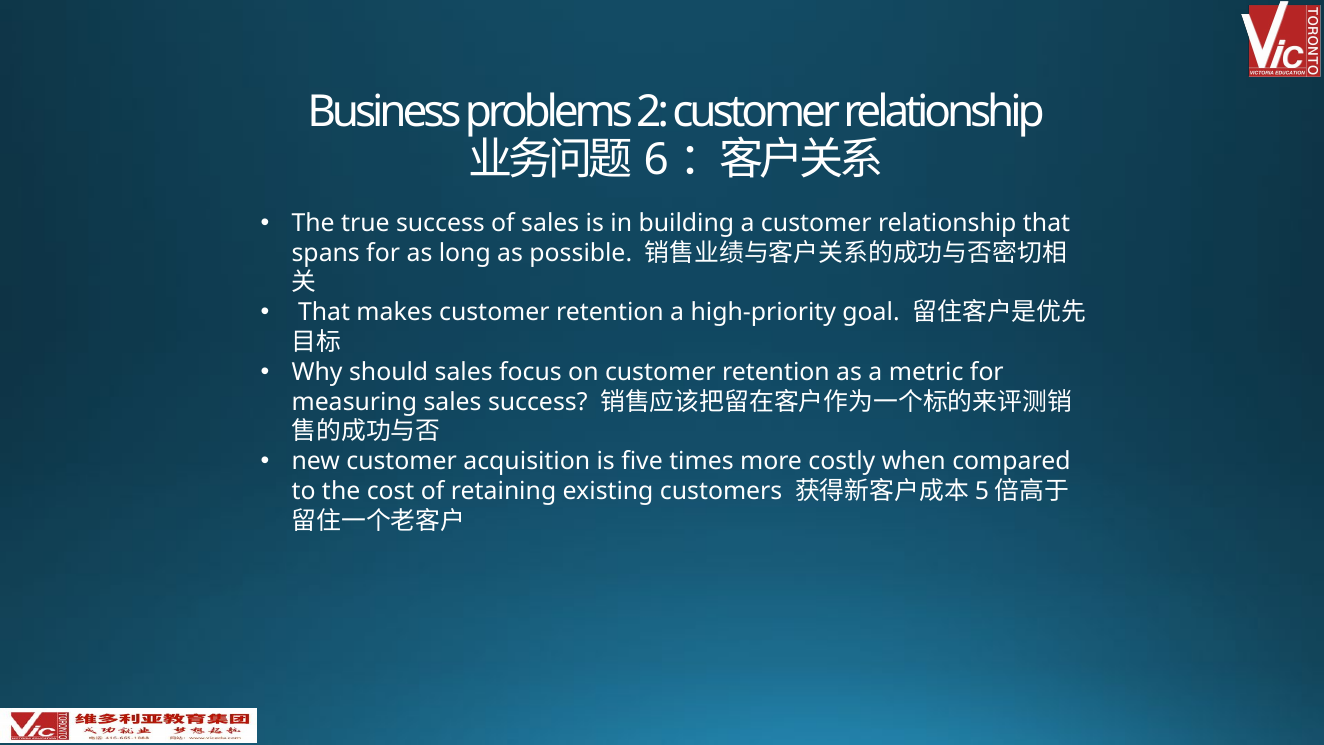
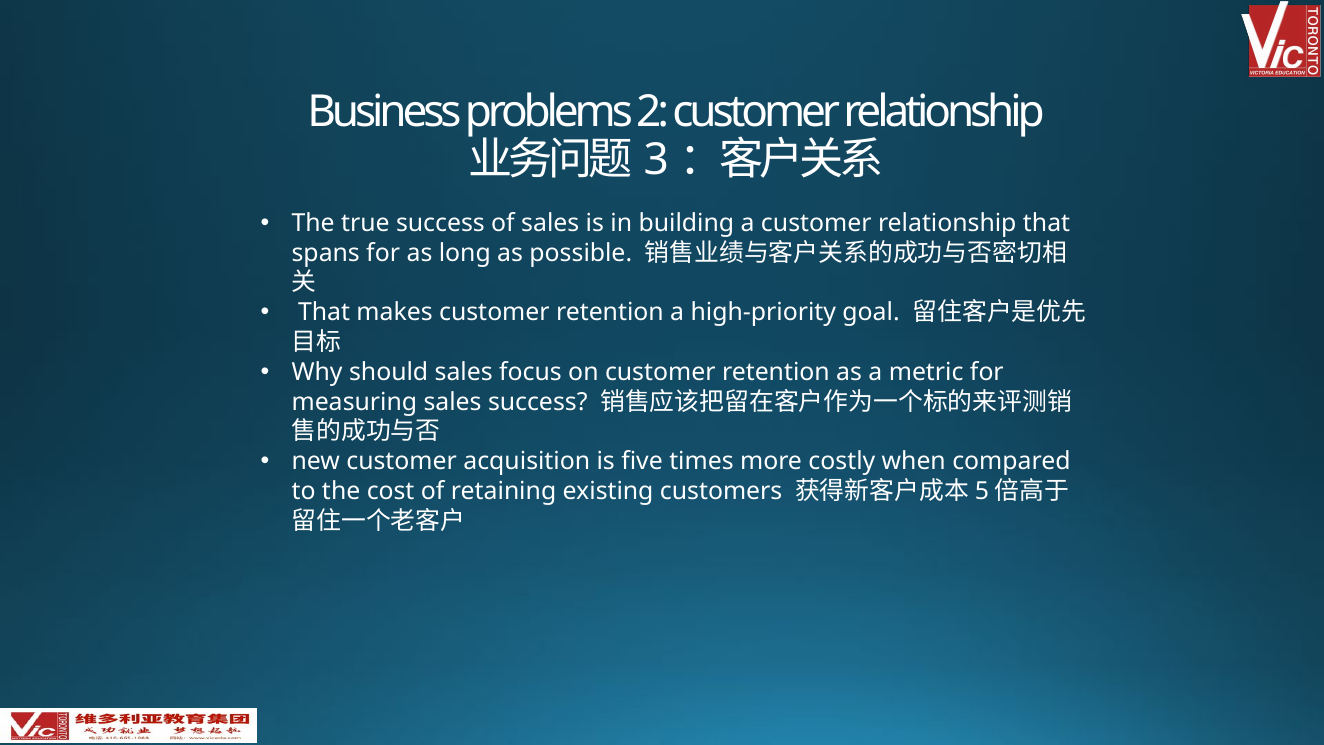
6: 6 -> 3 (656, 160)
